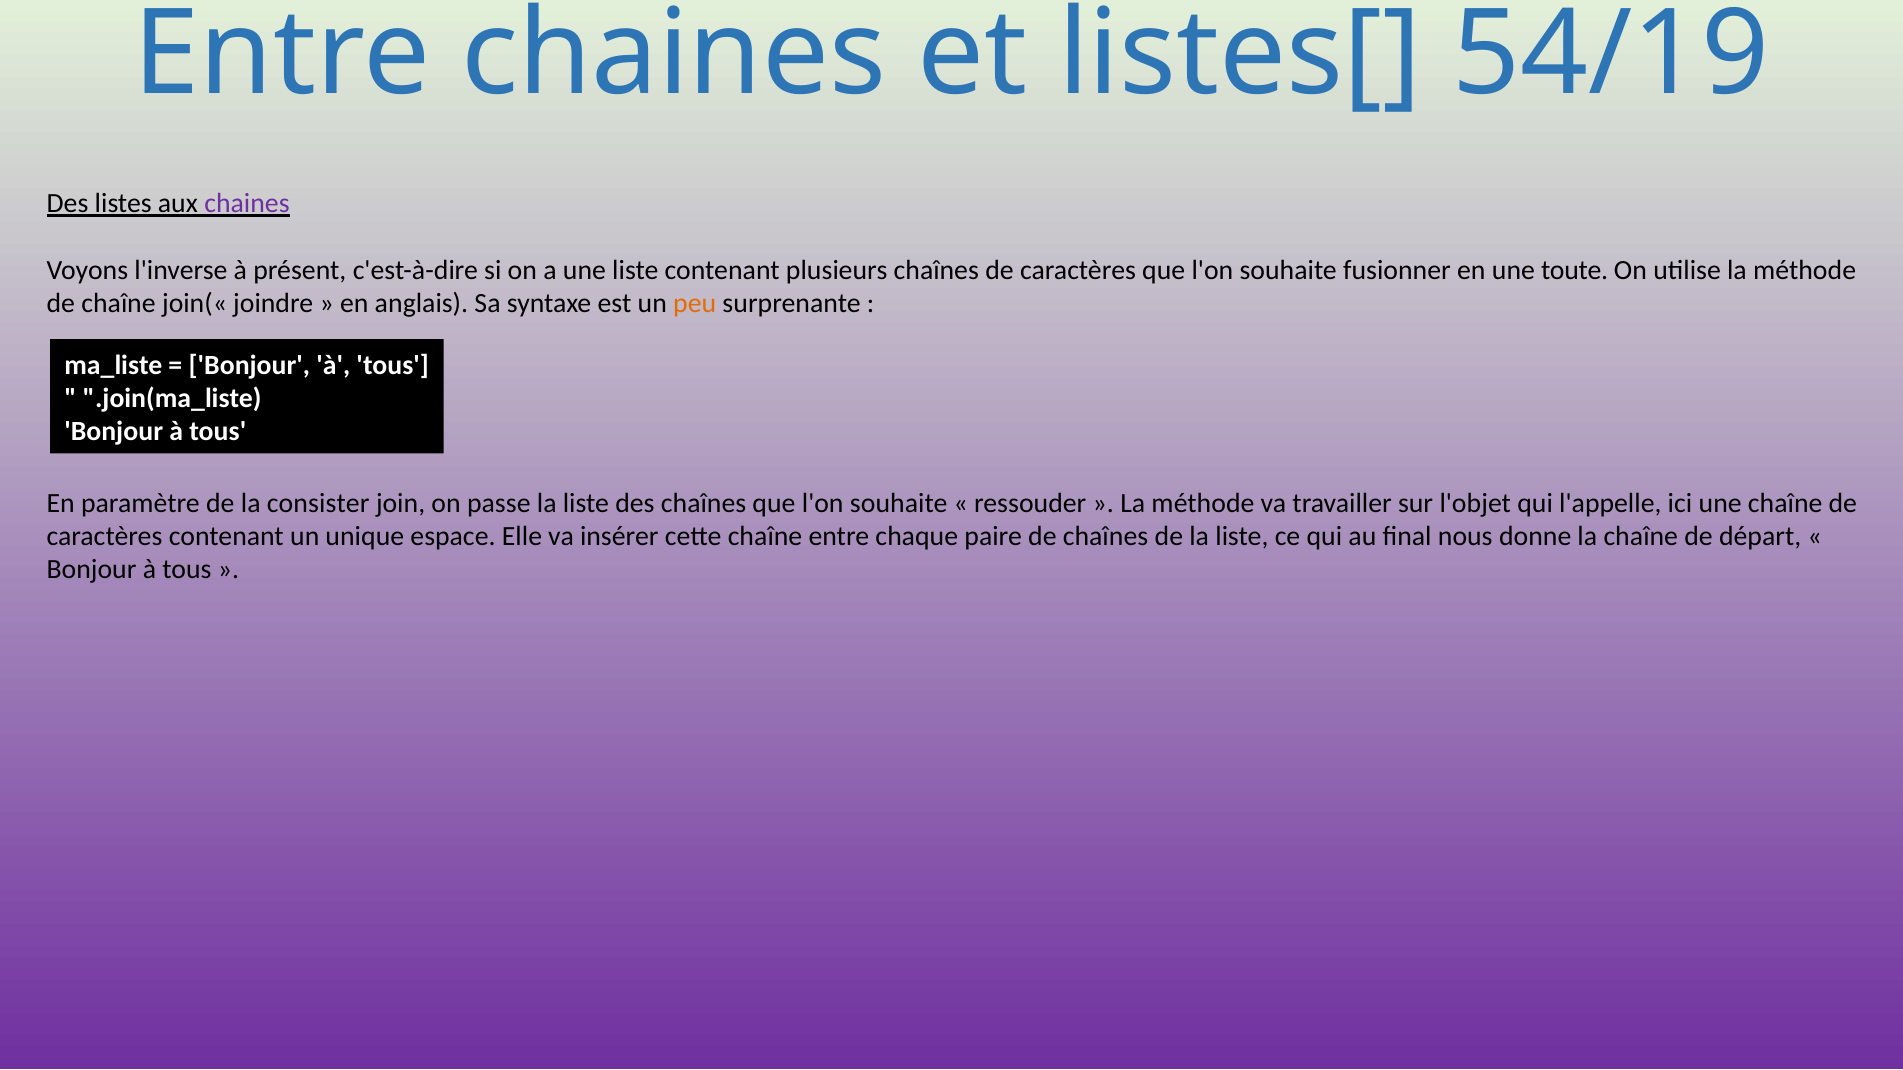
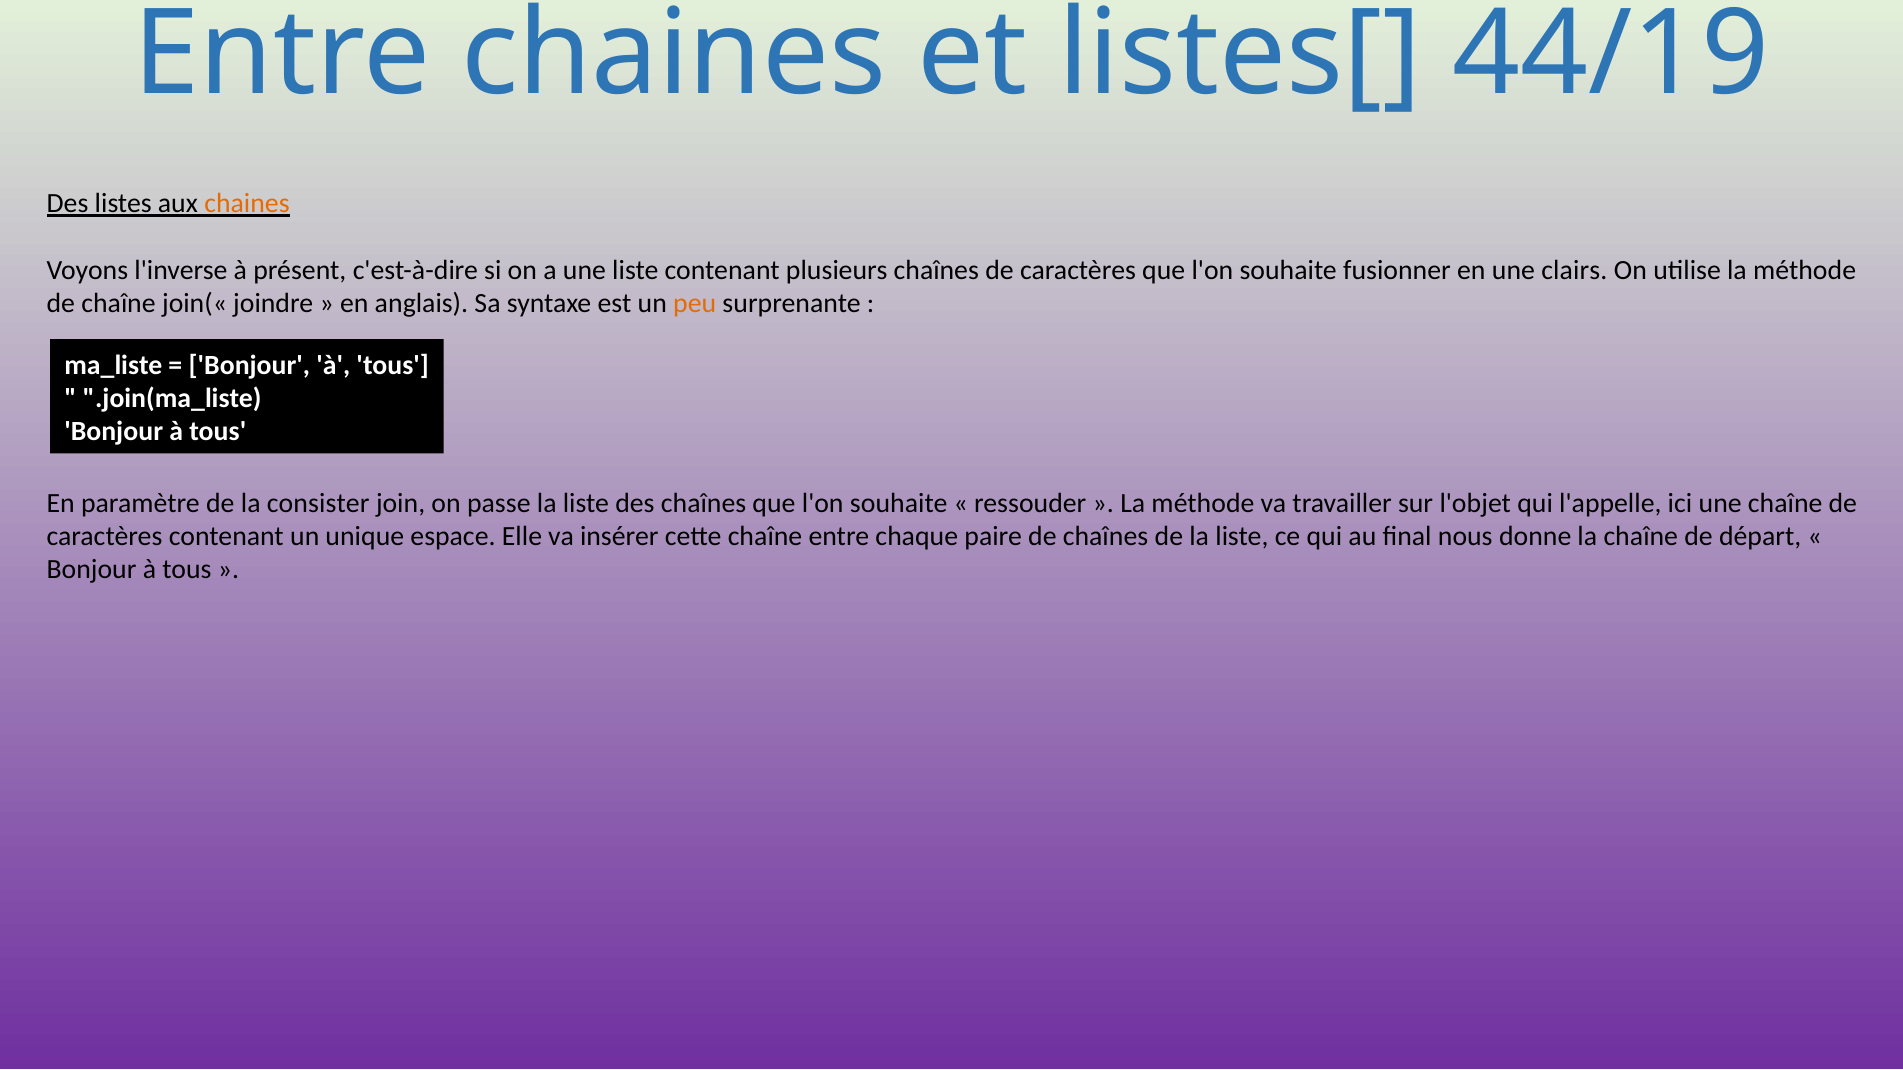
54/19: 54/19 -> 44/19 (1611, 55)
chaines colour: purple -> orange (247, 204)
toute: toute -> clairs (1574, 270)
